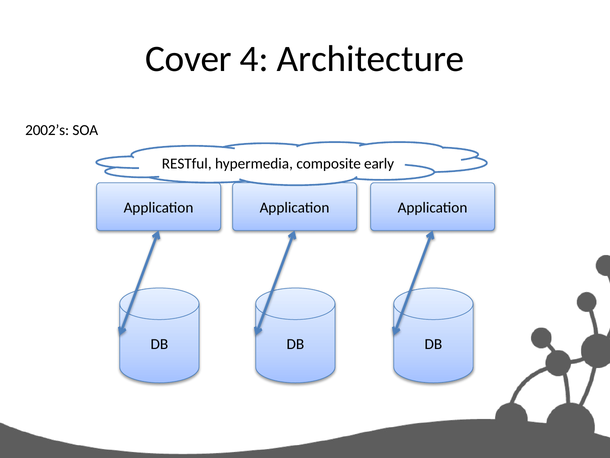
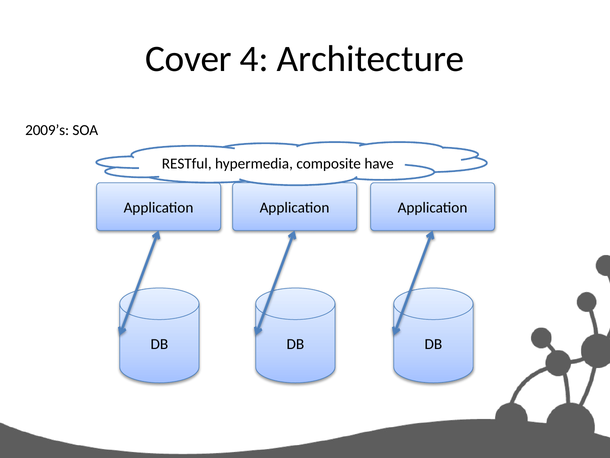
2002’s: 2002’s -> 2009’s (47, 130)
early: early -> have (379, 163)
